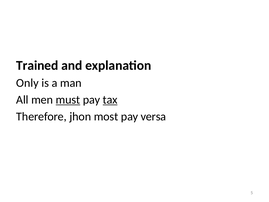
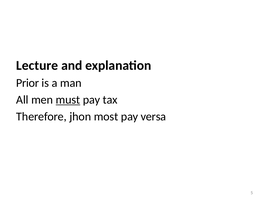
Trained: Trained -> Lecture (37, 65)
Only: Only -> Prior (28, 83)
tax underline: present -> none (110, 100)
